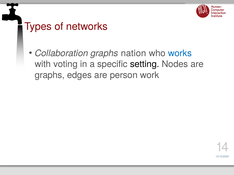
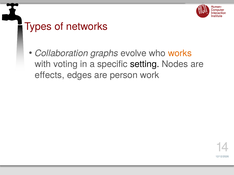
nation: nation -> evolve (134, 53)
works colour: blue -> orange (180, 53)
graphs: graphs -> effects (50, 75)
